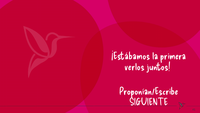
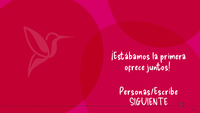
verlos: verlos -> ofrece (135, 67)
Proponían/Escribe: Proponían/Escribe -> Personas/Escribe (149, 91)
